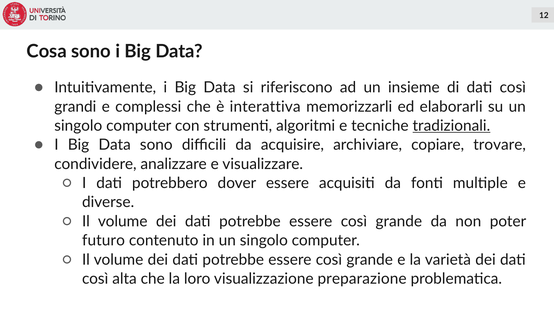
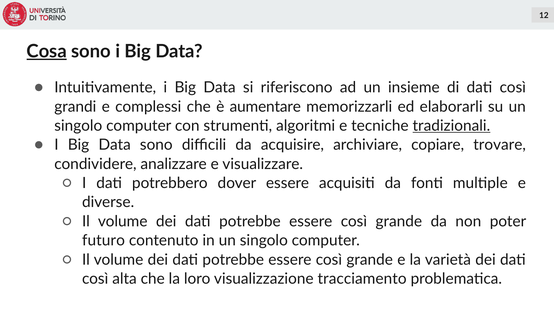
Cosa underline: none -> present (47, 51)
interattiva: interattiva -> aumentare (265, 106)
preparazione: preparazione -> tracciamento (362, 278)
